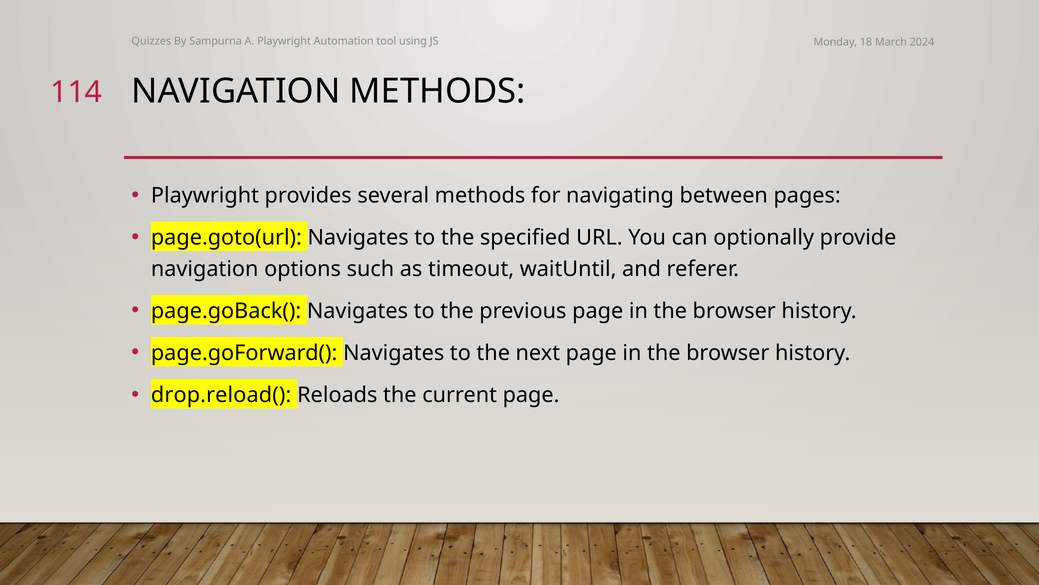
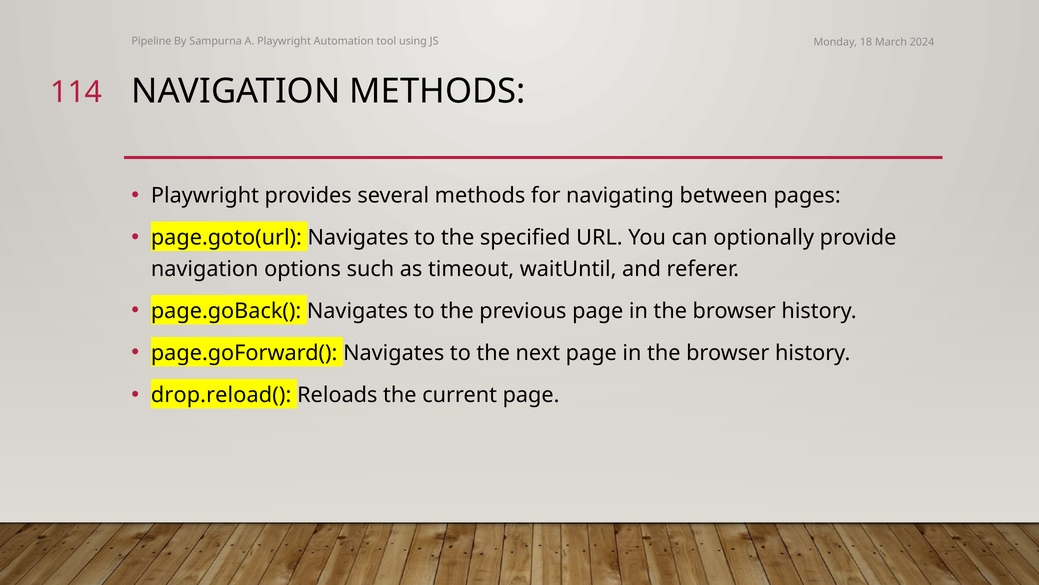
Quizzes: Quizzes -> Pipeline (151, 41)
